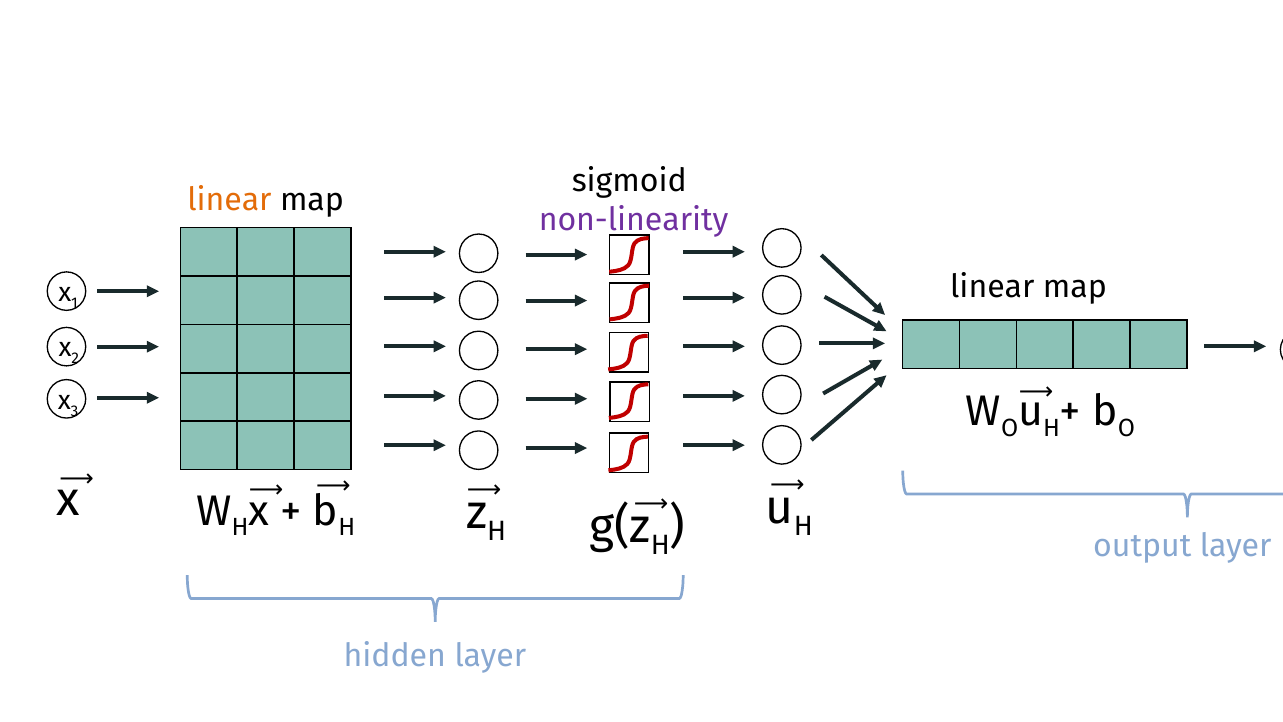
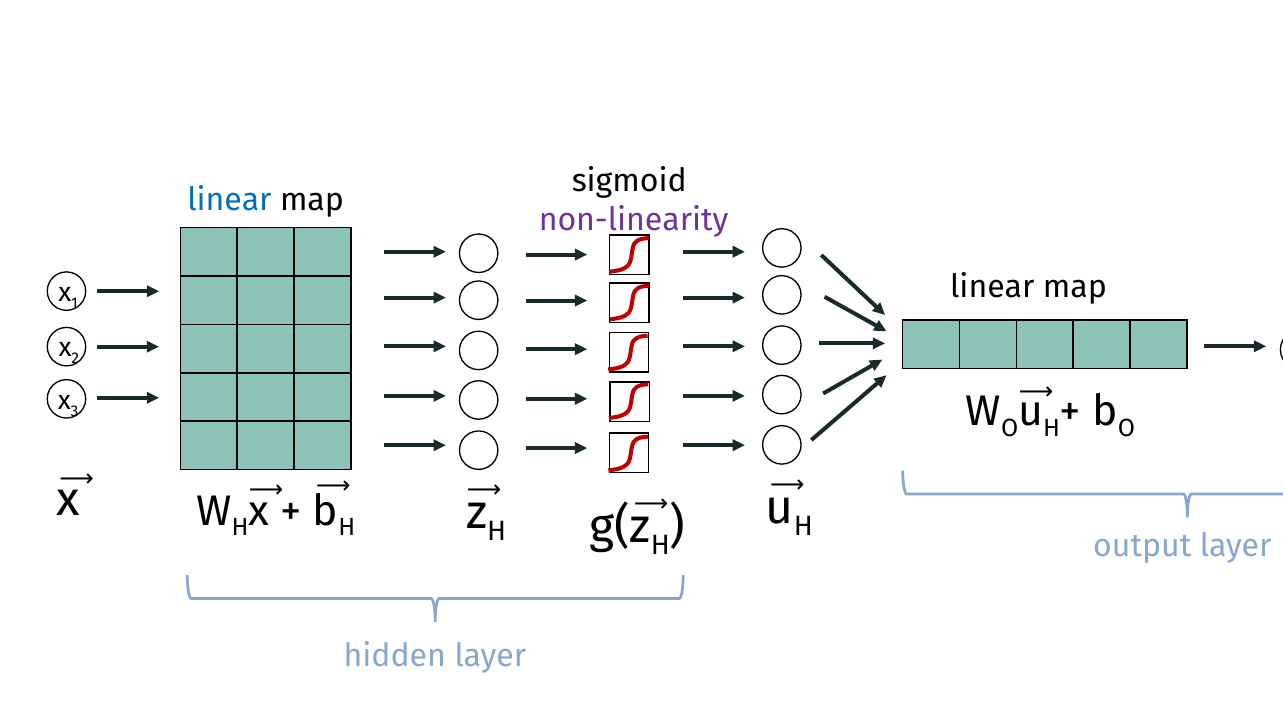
linear colour: orange -> blue (229, 200)
